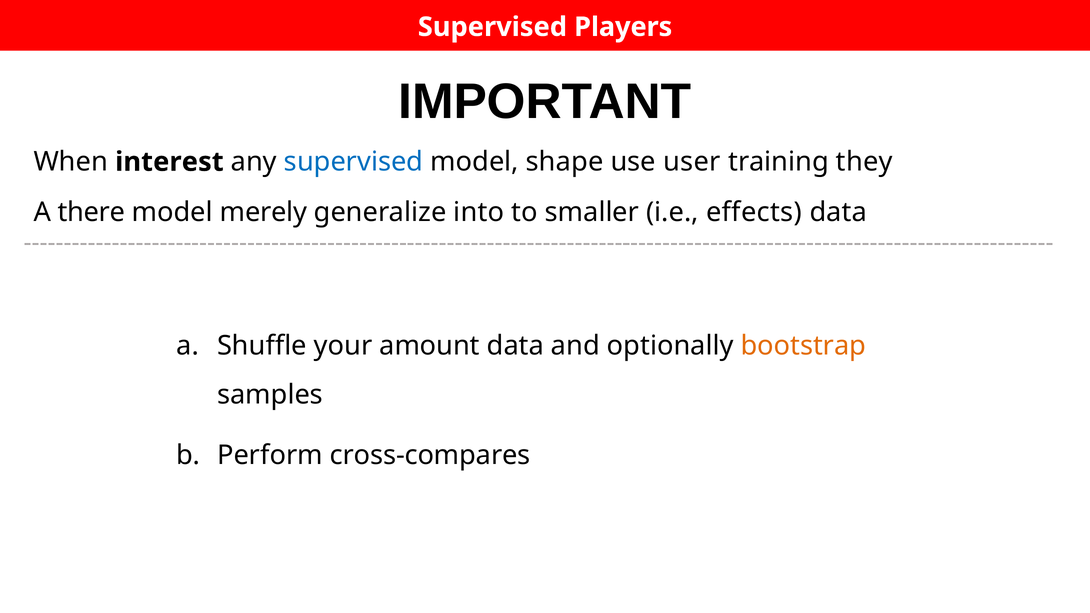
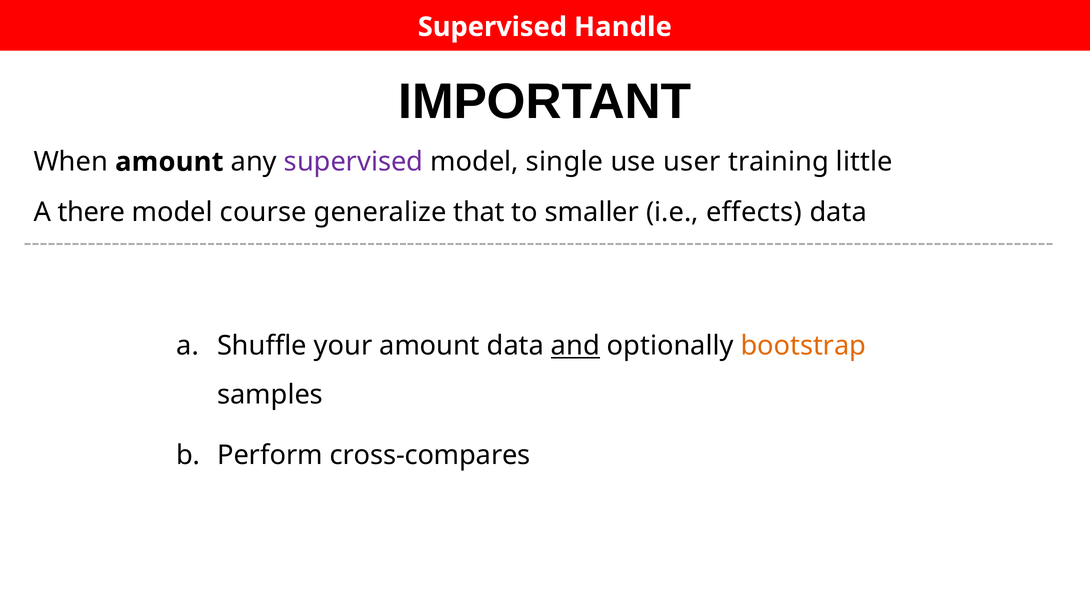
Players: Players -> Handle (623, 27)
When interest: interest -> amount (169, 162)
supervised colour: blue -> purple (354, 162)
shape: shape -> single (565, 162)
they: they -> little (864, 162)
merely: merely -> course (263, 212)
into: into -> that (479, 212)
and underline: none -> present (575, 346)
